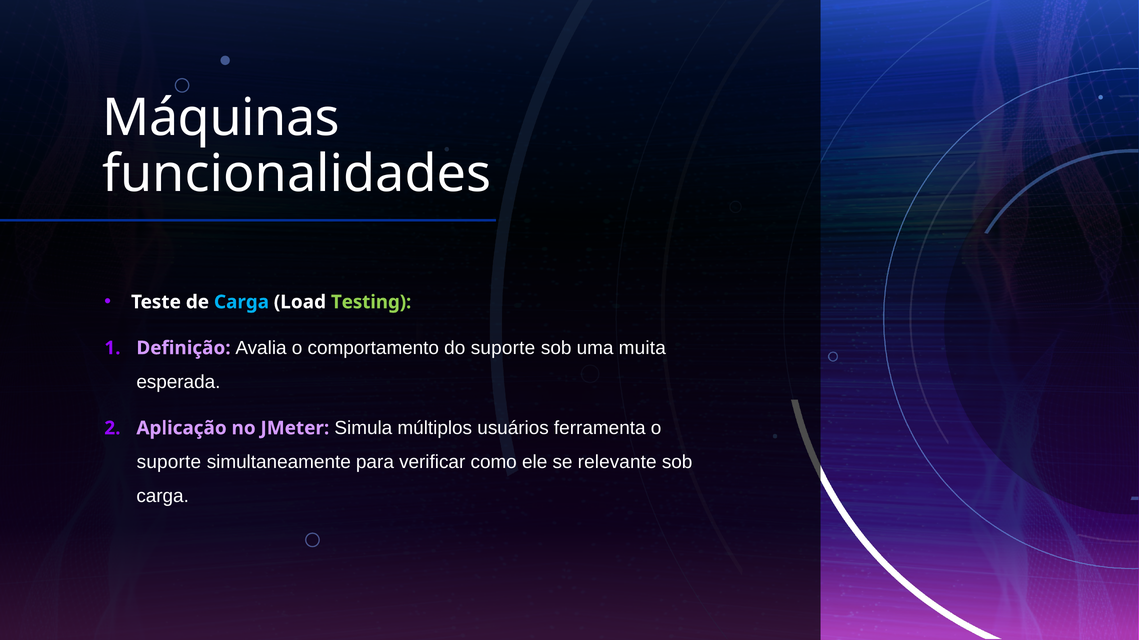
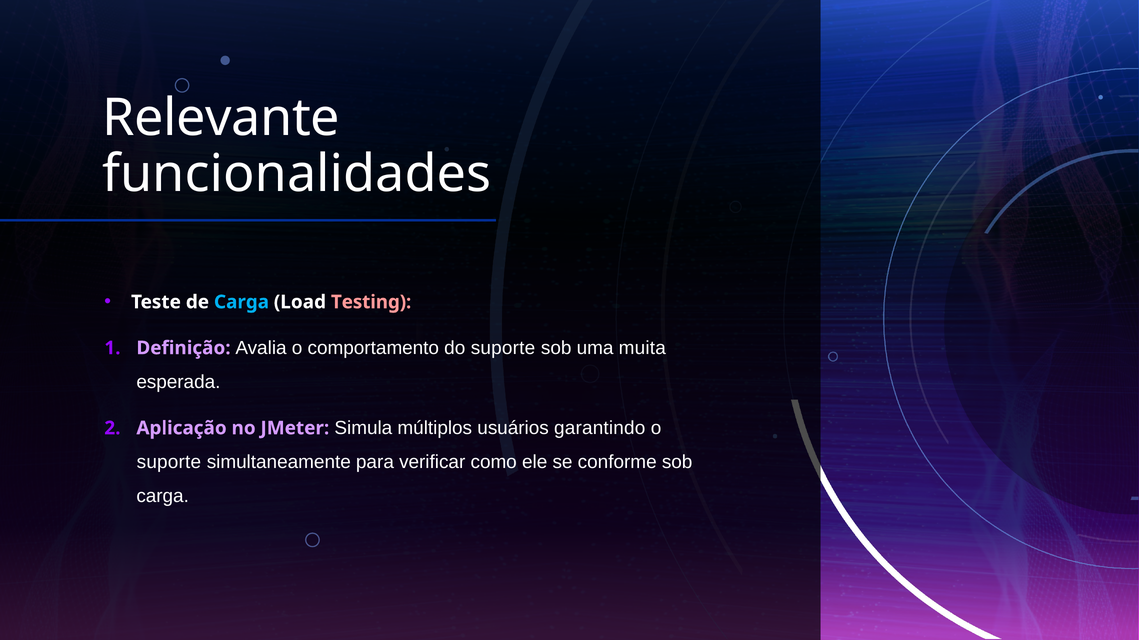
Máquinas: Máquinas -> Relevante (221, 118)
Testing colour: light green -> pink (371, 302)
ferramenta: ferramenta -> garantindo (600, 428)
relevante: relevante -> conforme (617, 463)
